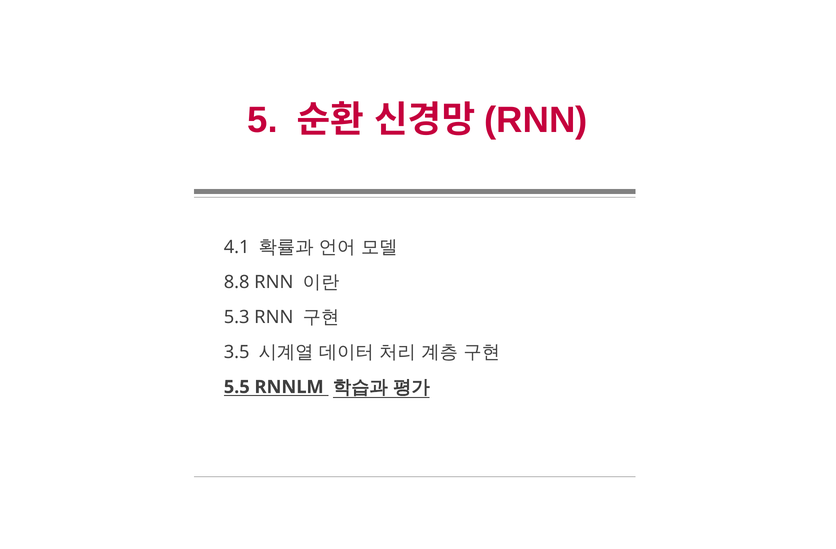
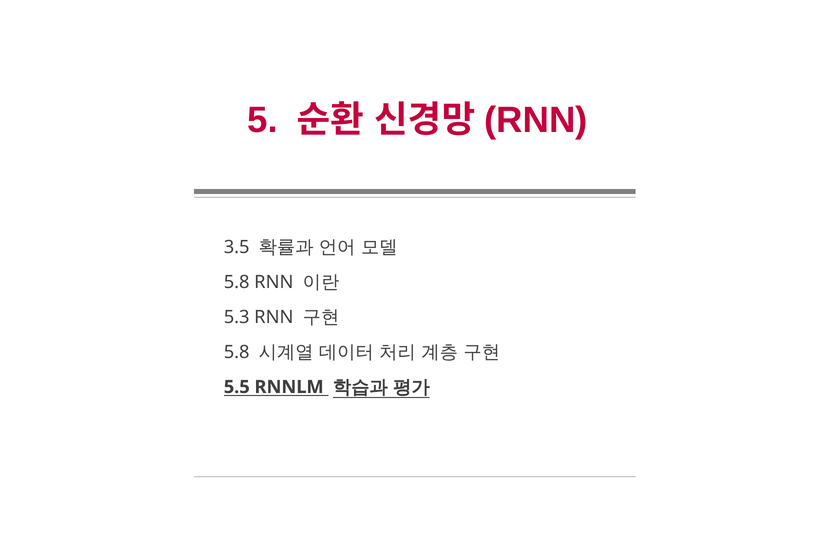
4.1: 4.1 -> 3.5 (237, 247)
8.8: 8.8 -> 5.8 (237, 282)
3.5: 3.5 -> 5.8 (237, 352)
